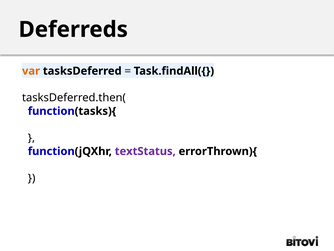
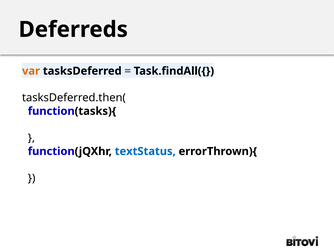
textStatus colour: purple -> blue (145, 151)
